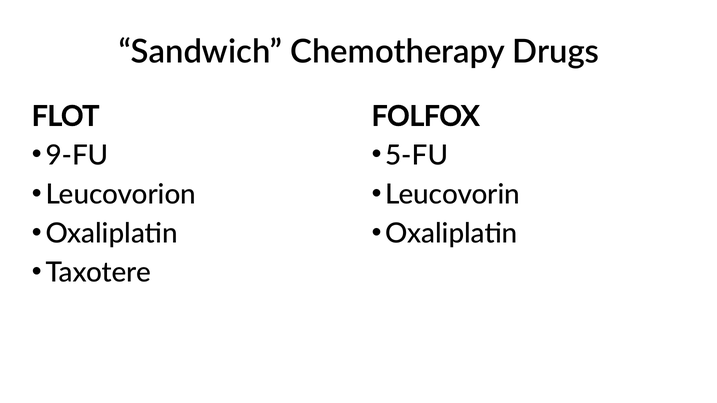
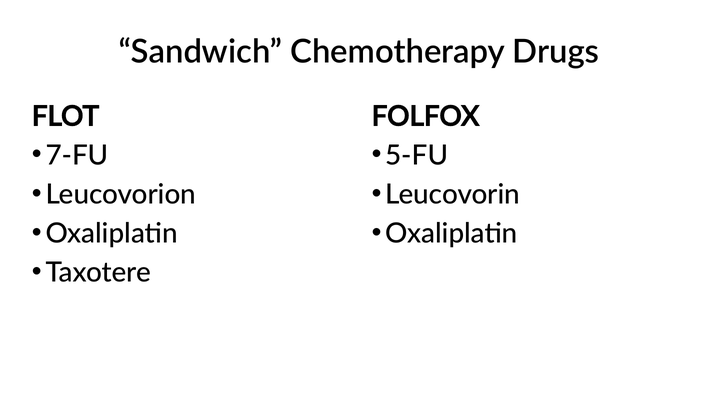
9-FU: 9-FU -> 7-FU (77, 155)
